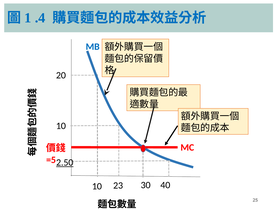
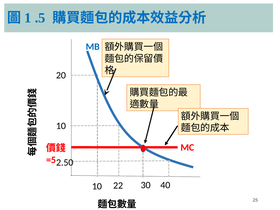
.4: .4 -> .5 (40, 18)
2.50 underline: present -> none (65, 163)
23: 23 -> 22 (118, 186)
